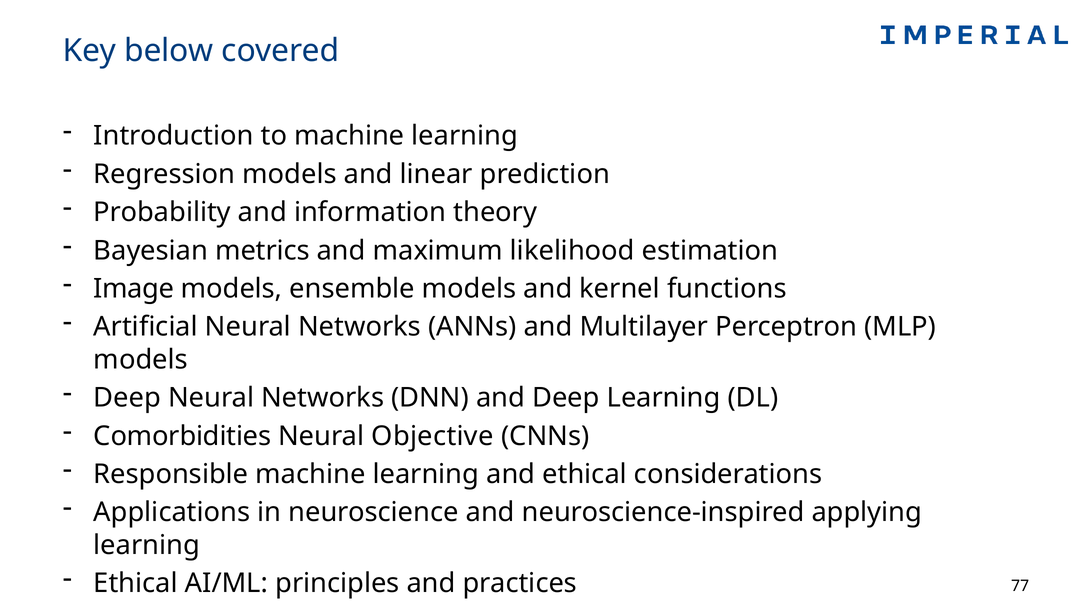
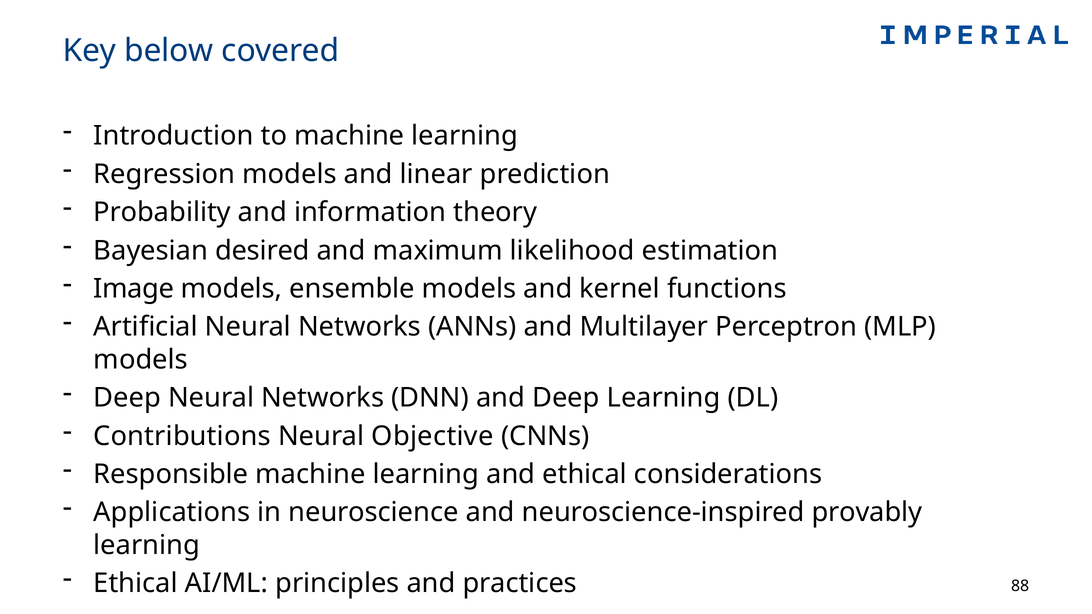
metrics: metrics -> desired (262, 251)
Comorbidities: Comorbidities -> Contributions (182, 436)
applying: applying -> provably (867, 513)
77: 77 -> 88 (1020, 586)
